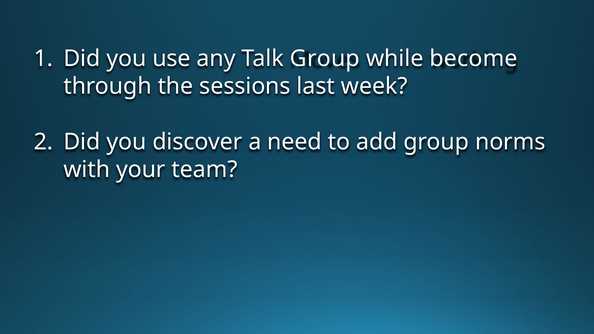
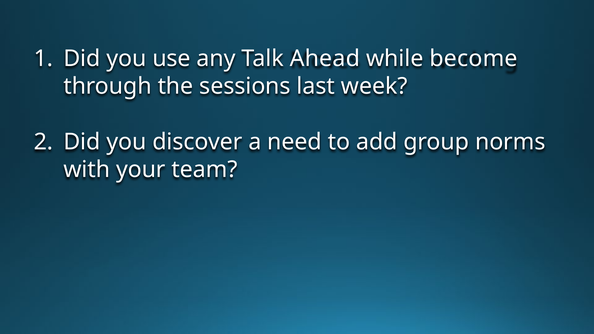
Talk Group: Group -> Ahead (325, 59)
